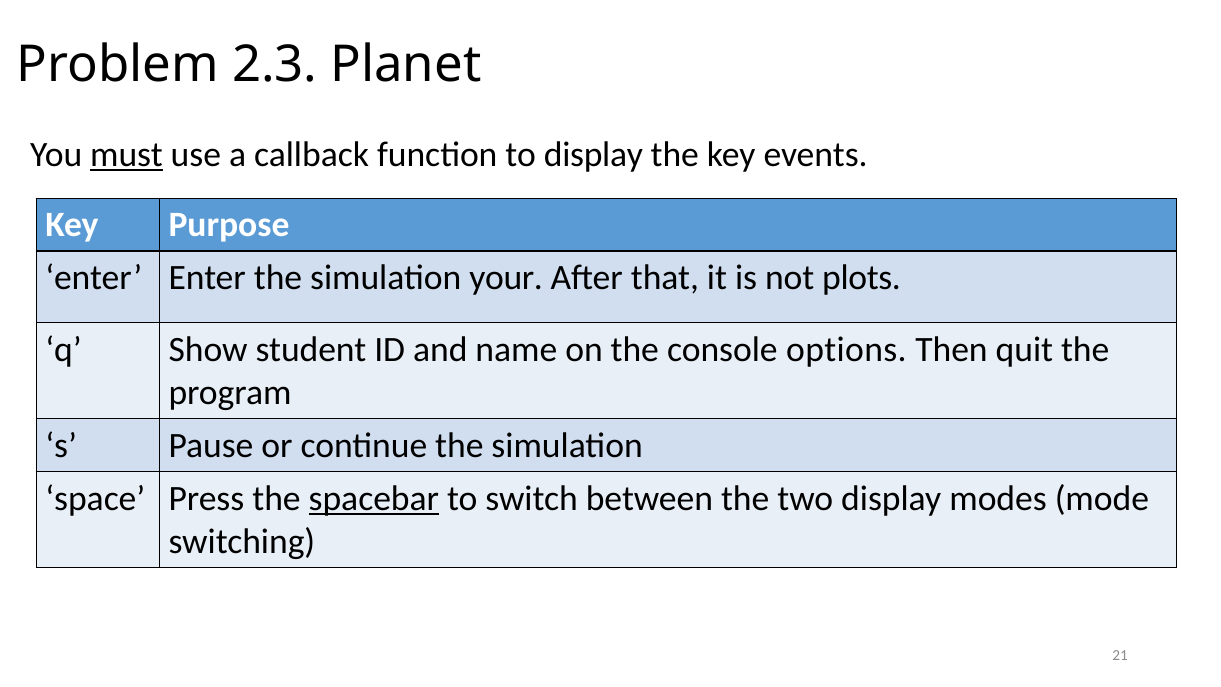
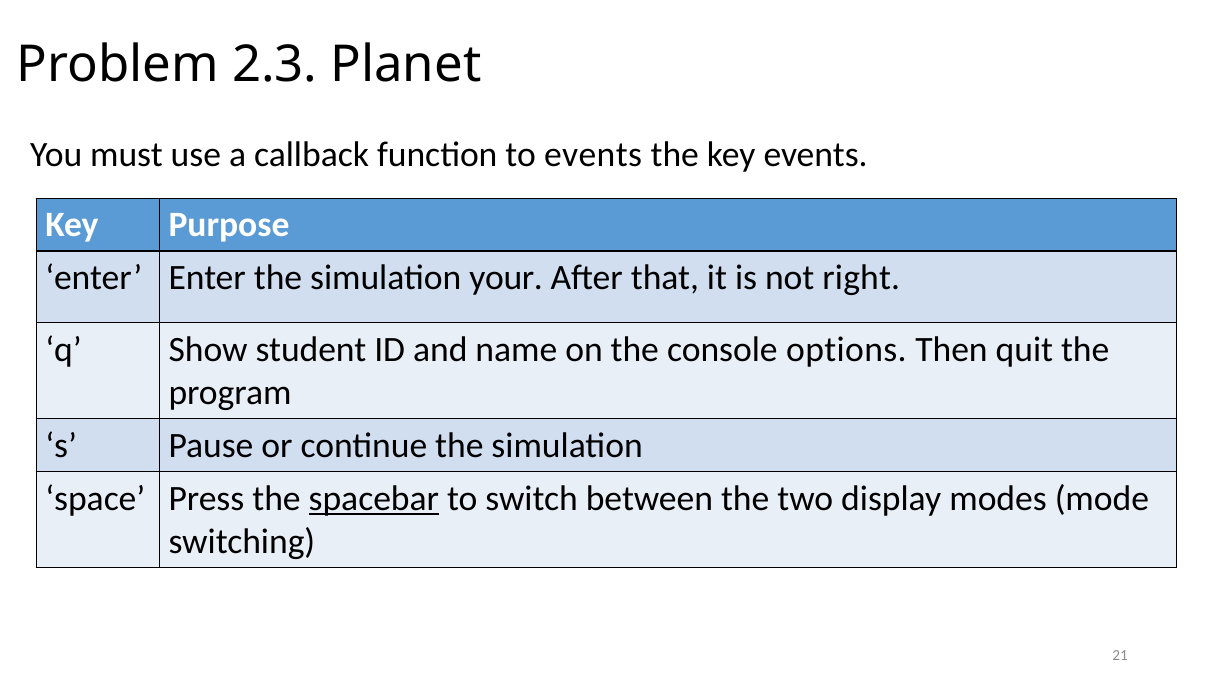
must underline: present -> none (127, 155)
to display: display -> events (593, 155)
plots: plots -> right (861, 278)
